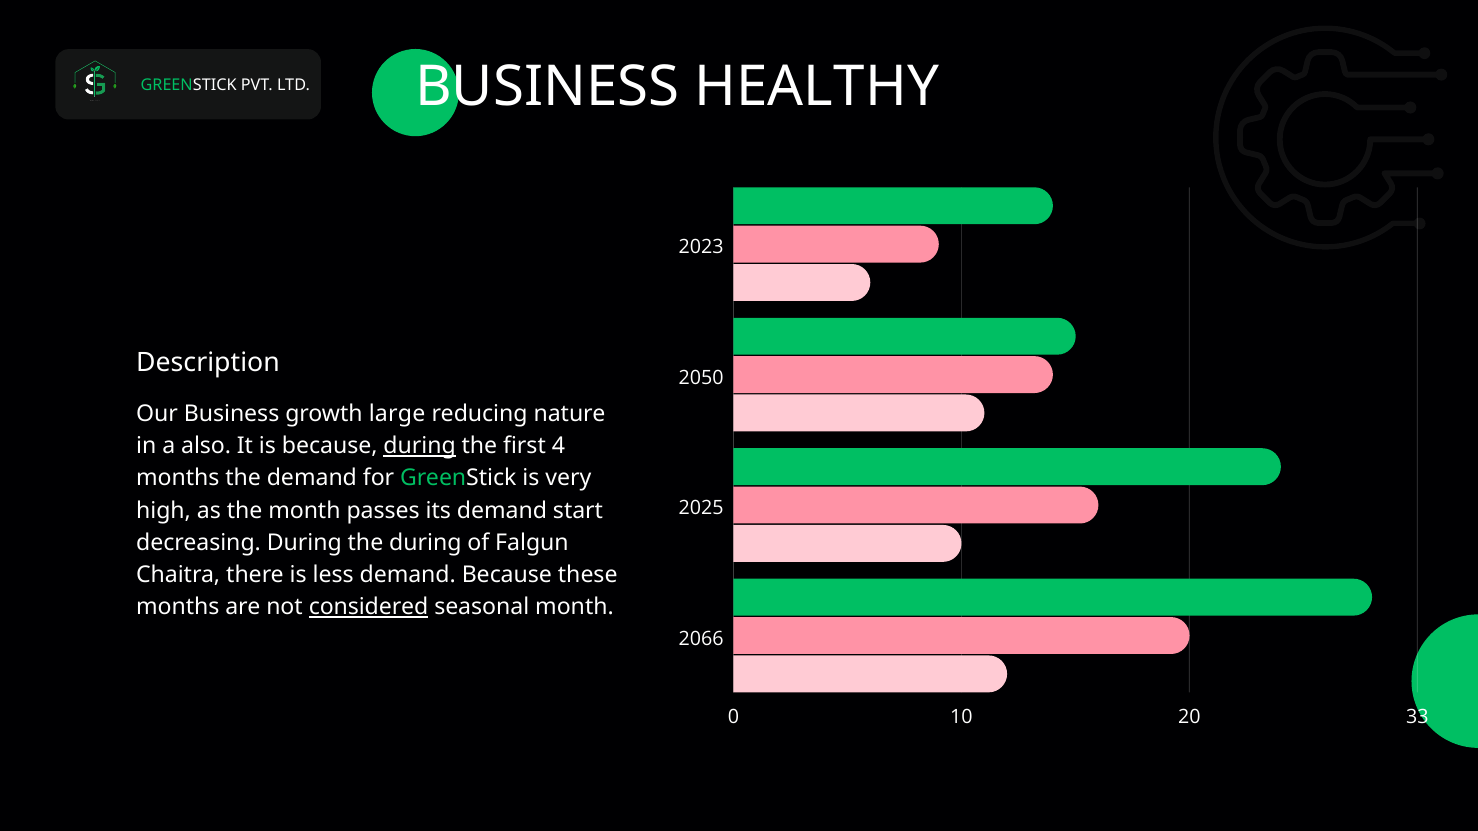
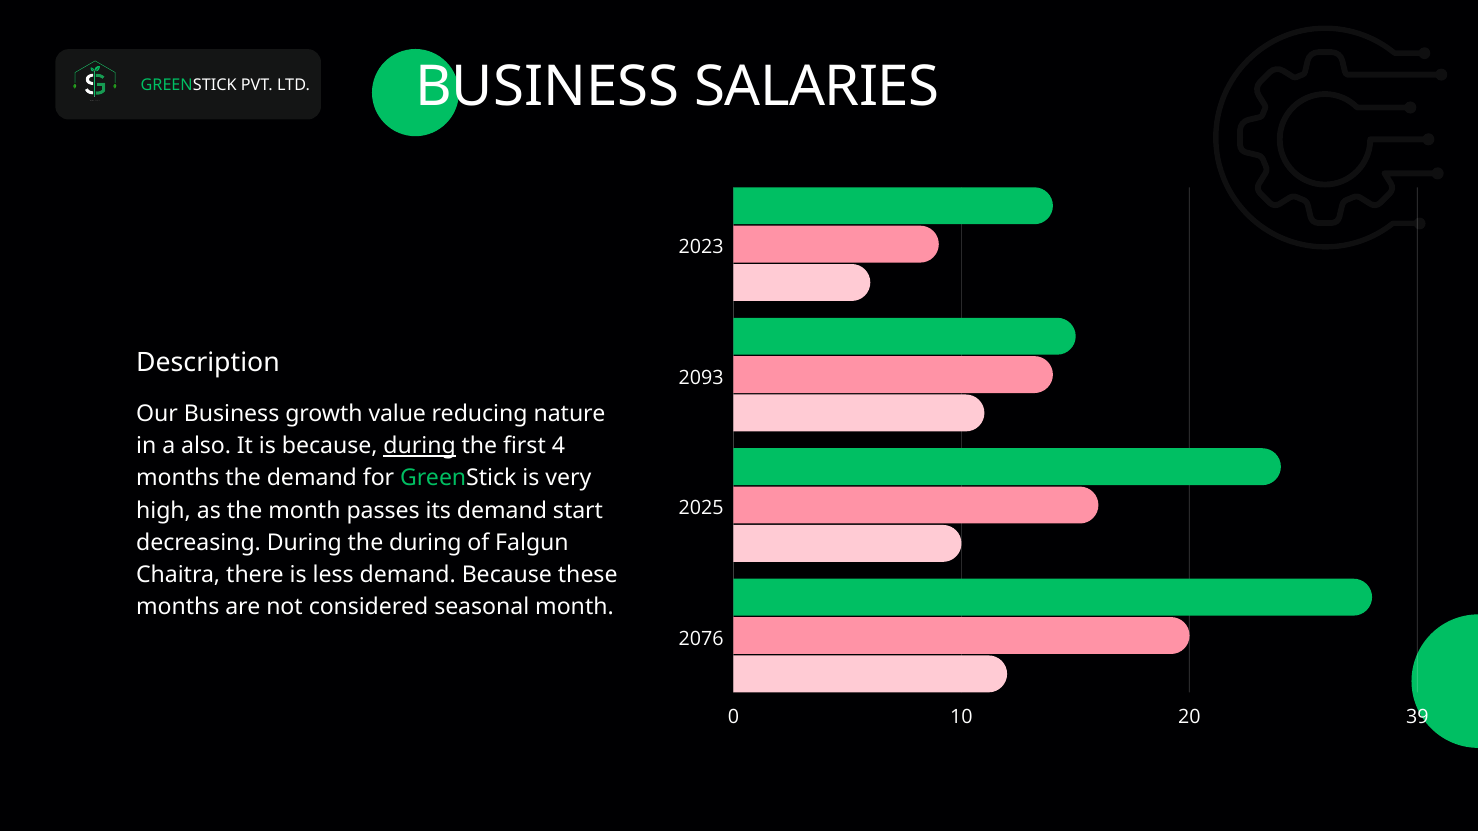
HEALTHY: HEALTHY -> SALARIES (817, 87)
2050: 2050 -> 2093 (701, 378)
large: large -> value (397, 414)
considered underline: present -> none (369, 607)
2066: 2066 -> 2076 (701, 639)
33: 33 -> 39 (1417, 717)
